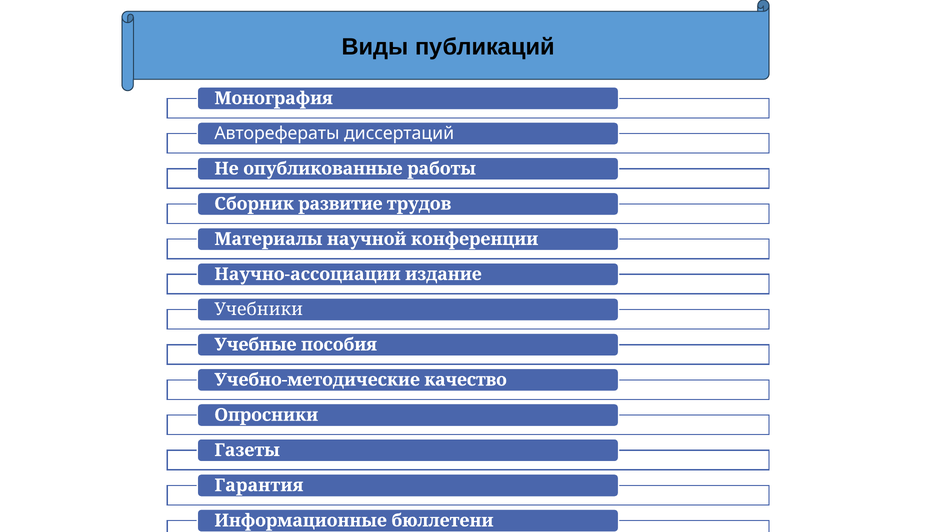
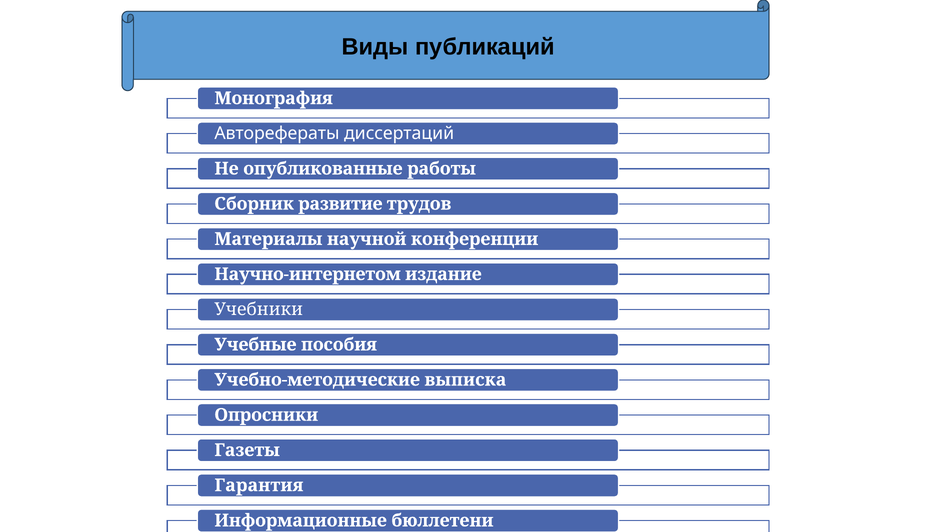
Научно-ассоциации: Научно-ассоциации -> Научно-интернетом (308, 274)
качество: качество -> выписка (465, 379)
